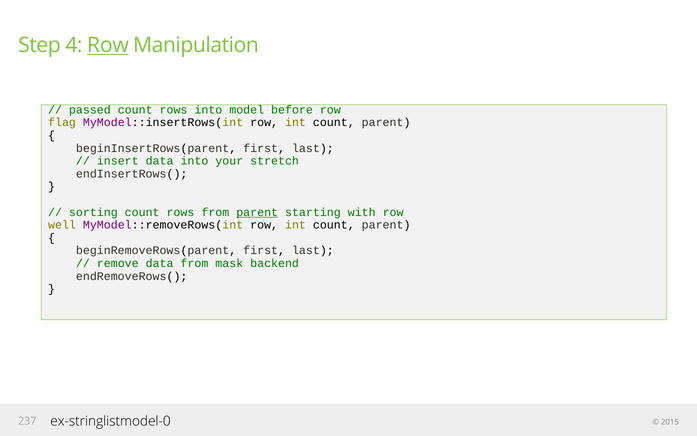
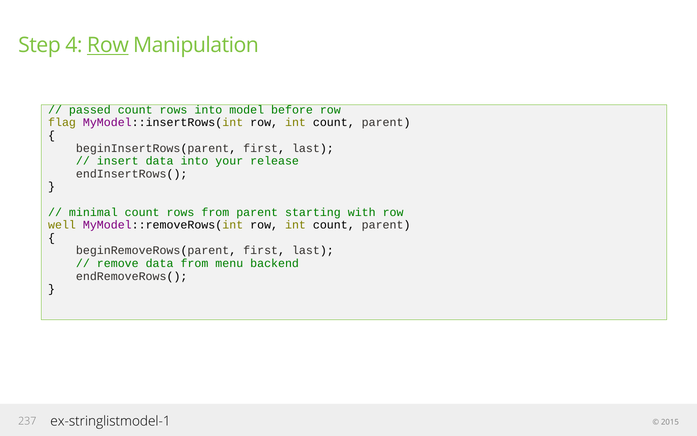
stretch: stretch -> release (275, 161)
sorting: sorting -> minimal (93, 212)
parent underline: present -> none (257, 212)
mask: mask -> menu (229, 263)
ex-stringlistmodel-0: ex-stringlistmodel-0 -> ex-stringlistmodel-1 (110, 421)
